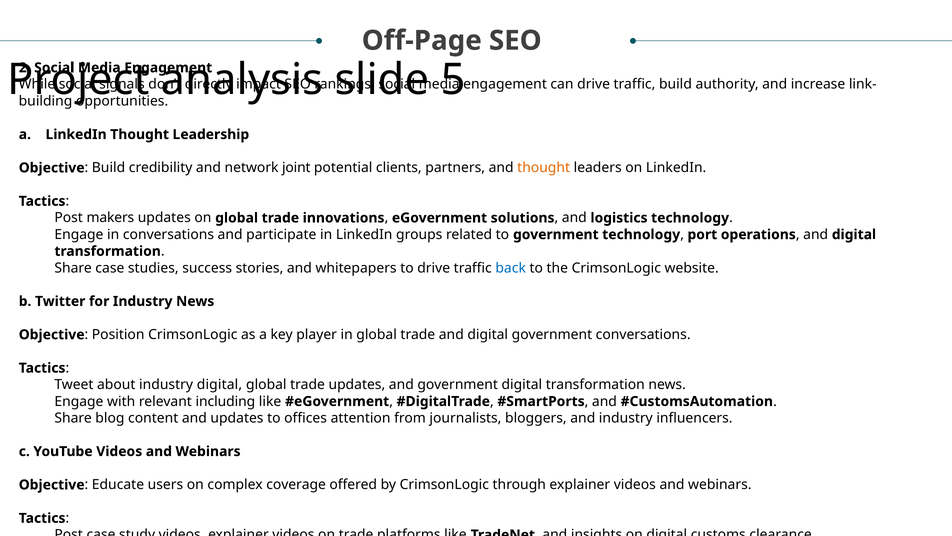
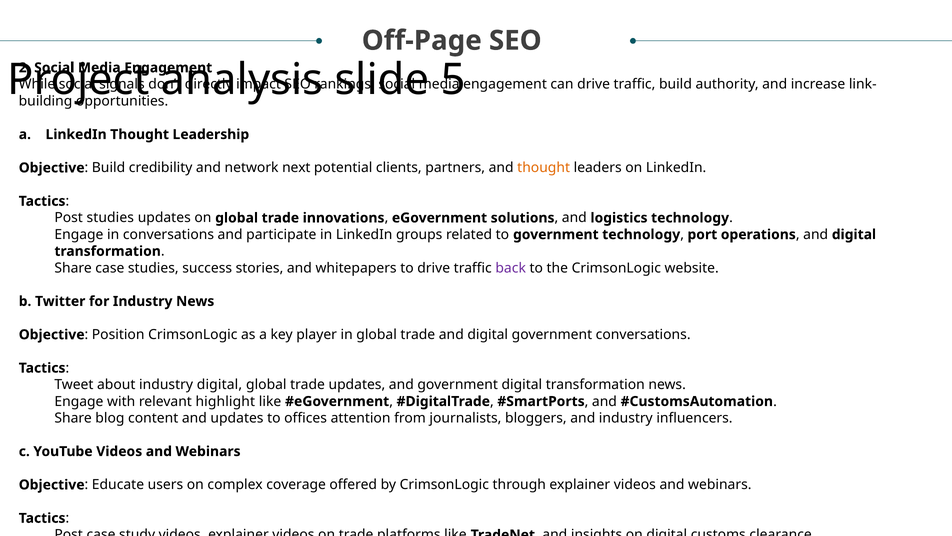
joint: joint -> next (296, 168)
Post makers: makers -> studies (110, 218)
back colour: blue -> purple (511, 268)
including: including -> highlight (225, 401)
